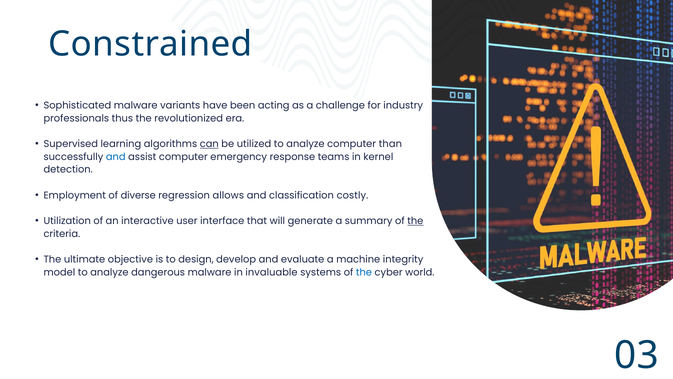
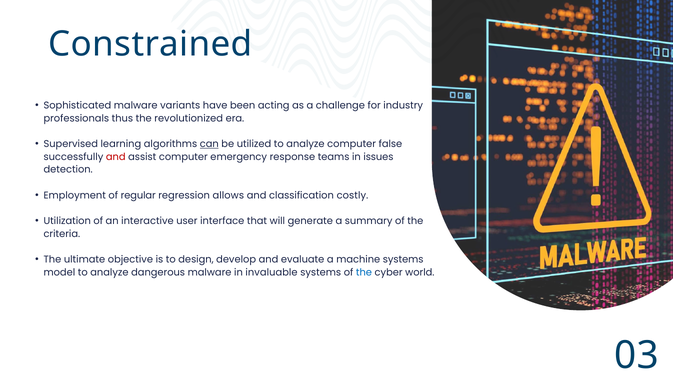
than: than -> false (390, 144)
and colour: blue -> red (116, 157)
kernel: kernel -> issues (378, 157)
diverse: diverse -> regular (138, 195)
the underline: present -> none (415, 221)
machine integrity: integrity -> systems (403, 259)
